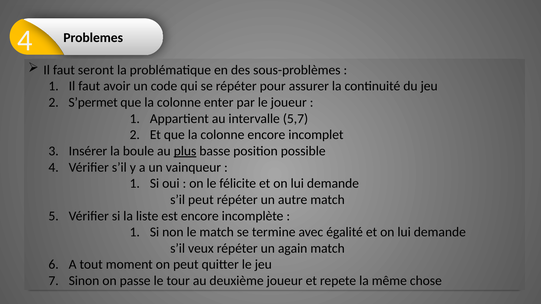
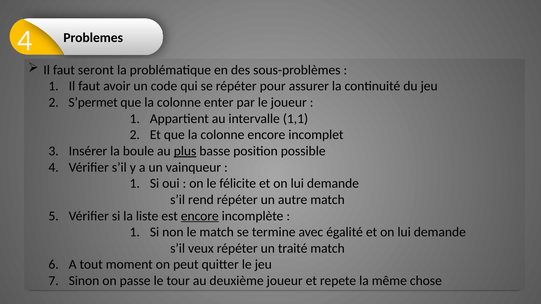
5,7: 5,7 -> 1,1 (295, 119)
s’il peut: peut -> rend (201, 200)
encore underline: none -> present (200, 216)
again: again -> traité (293, 249)
